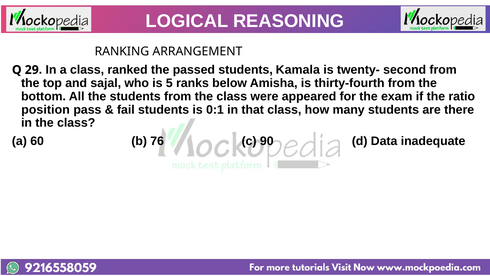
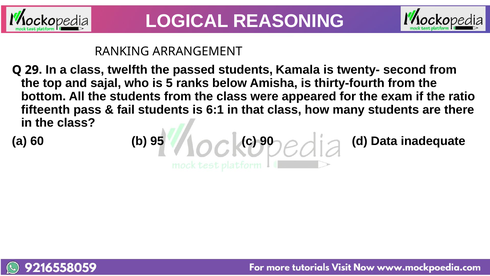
ranked: ranked -> twelfth (127, 70)
position: position -> fifteenth (46, 109)
0:1: 0:1 -> 6:1 (215, 109)
76: 76 -> 95 (157, 141)
